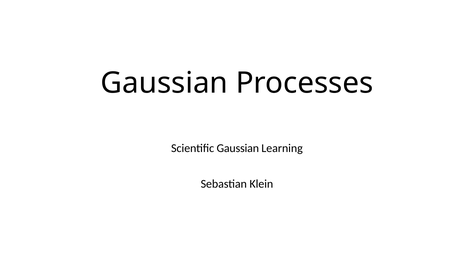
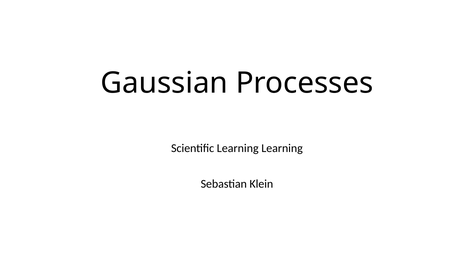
Scientific Gaussian: Gaussian -> Learning (238, 148)
